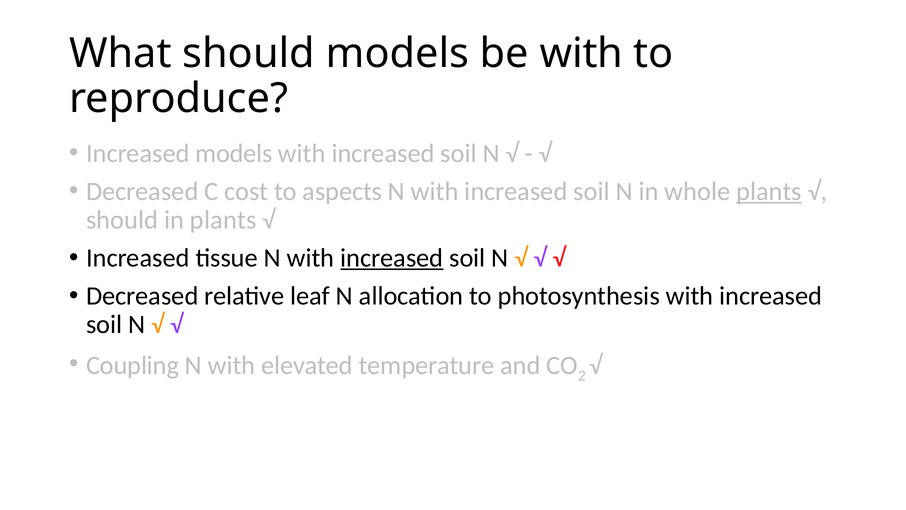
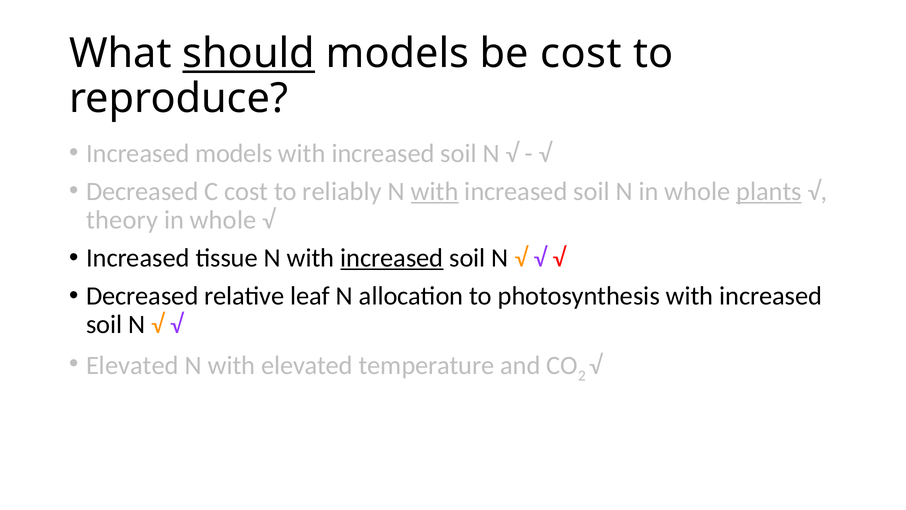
should underline: none -> present (249, 54)
be with: with -> cost (581, 54)
aspects: aspects -> reliably (342, 191)
with underline: none -> present (435, 191)
should: should -> theory (122, 220)
plants: plants -> whole (223, 220)
Coupling: Coupling -> Elevated (132, 365)
